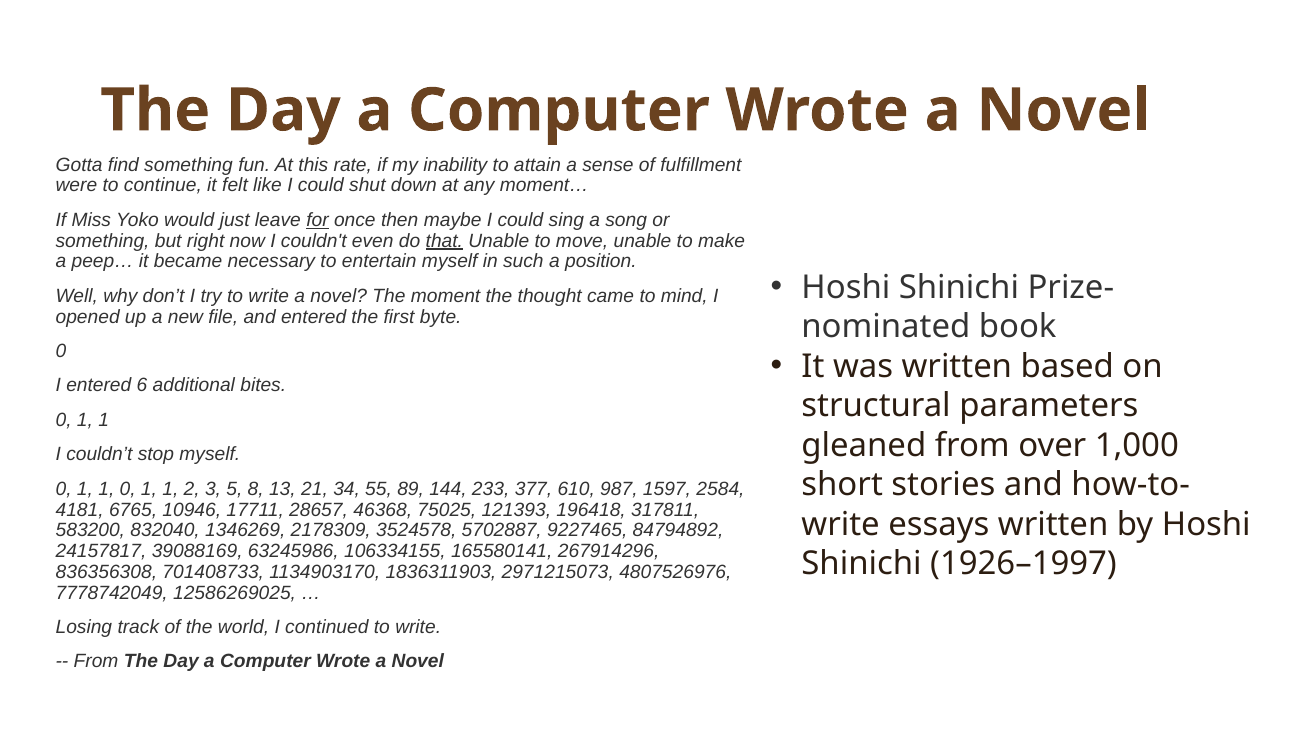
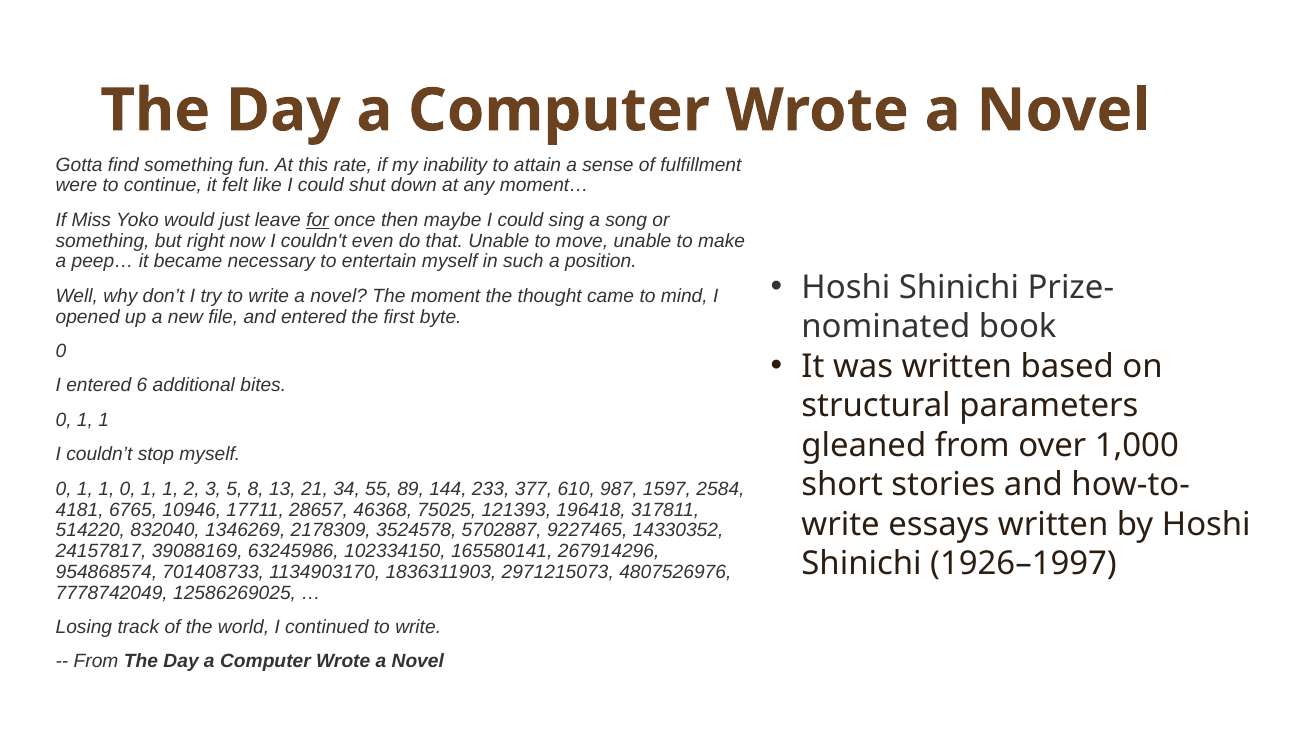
that underline: present -> none (444, 241)
583200: 583200 -> 514220 (90, 531)
84794892: 84794892 -> 14330352 (678, 531)
106334155: 106334155 -> 102334150 (395, 551)
836356308: 836356308 -> 954868574 (106, 572)
